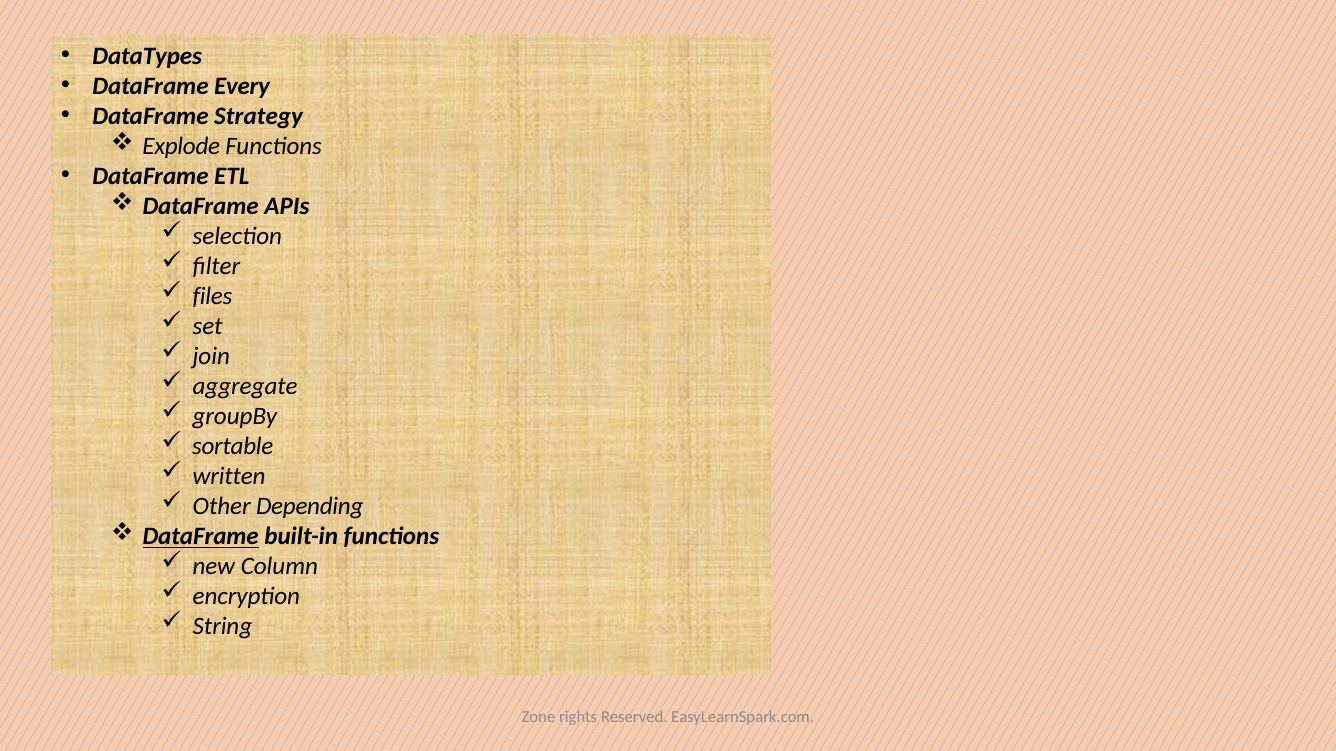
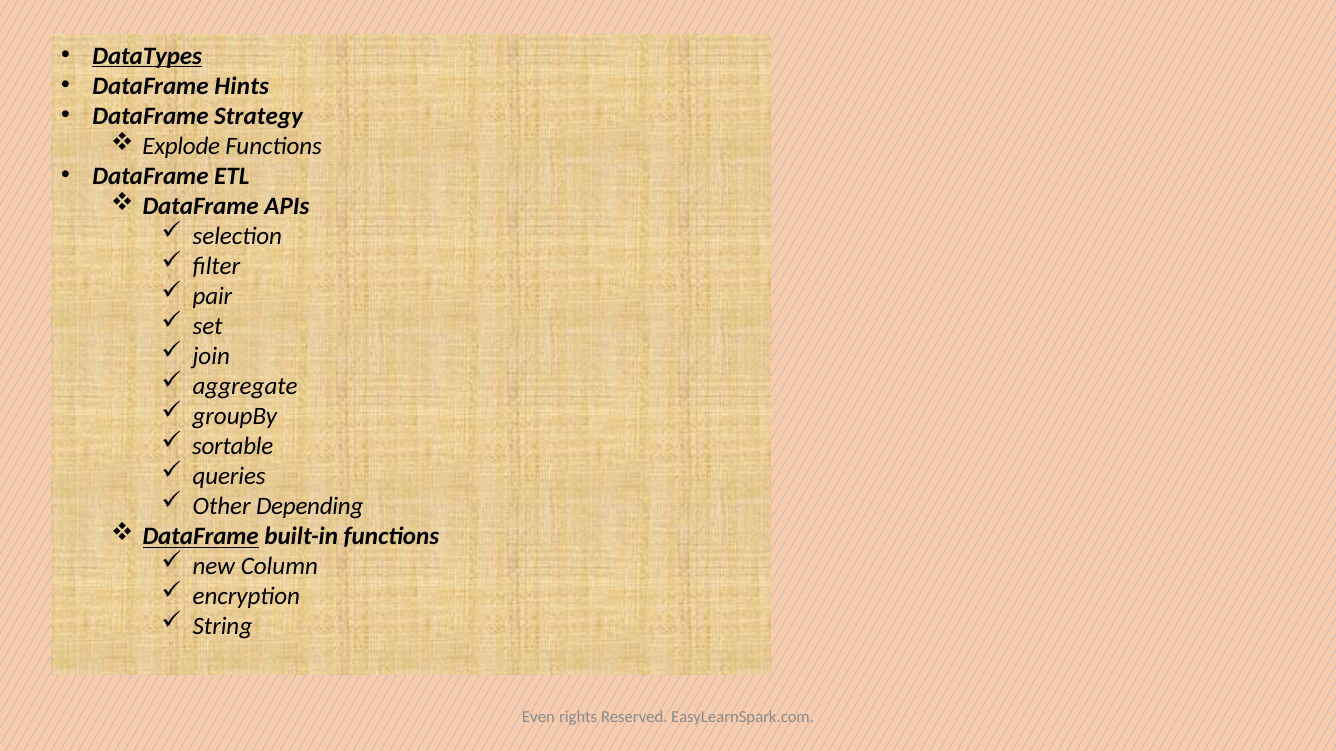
DataTypes underline: none -> present (147, 56)
Every: Every -> Hints (242, 86)
files: files -> pair (212, 296)
written: written -> queries (229, 477)
Zone: Zone -> Even (538, 718)
